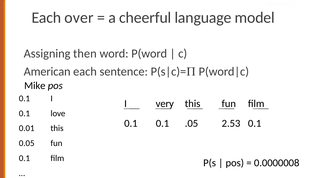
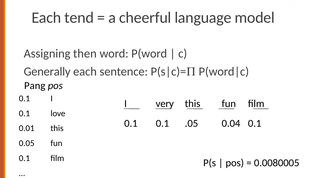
over: over -> tend (79, 18)
American: American -> Generally (47, 71)
Mike: Mike -> Pang (35, 86)
2.53: 2.53 -> 0.04 (231, 123)
0.0000008: 0.0000008 -> 0.0080005 (277, 163)
